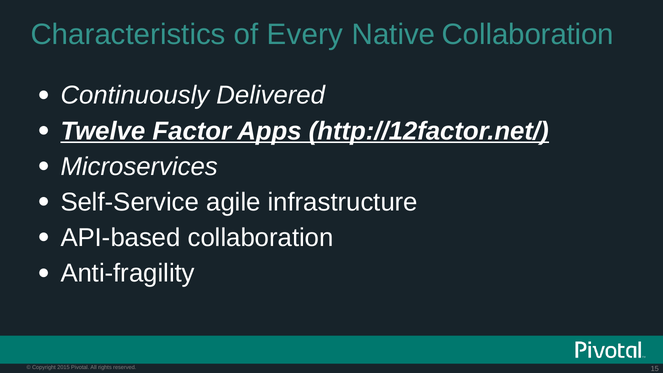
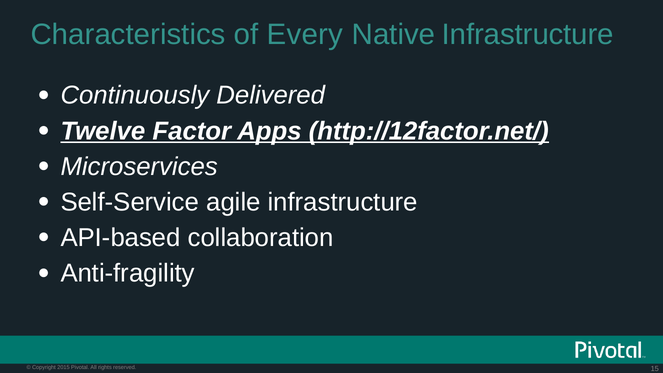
Native Collaboration: Collaboration -> Infrastructure (528, 35)
